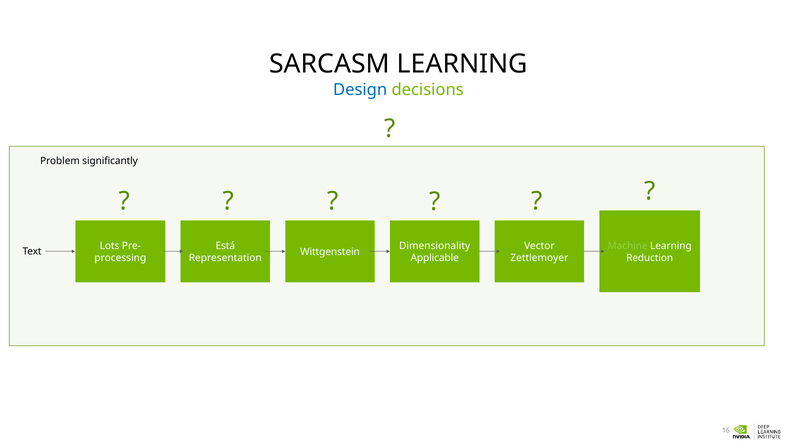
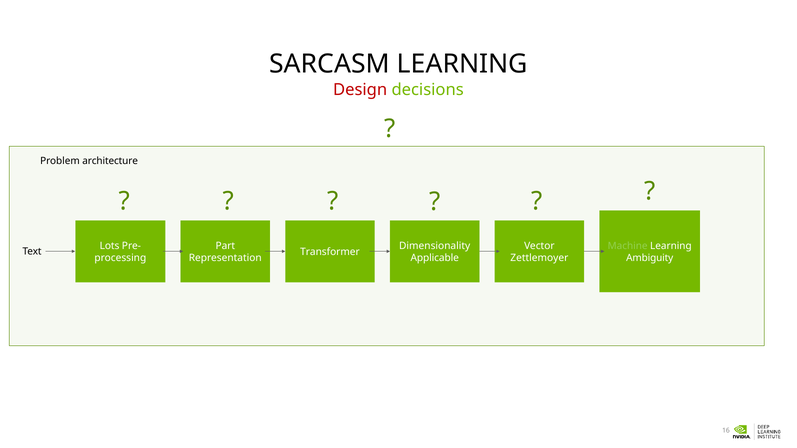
Design colour: blue -> red (360, 90)
significantly: significantly -> architecture (110, 161)
Está: Está -> Part (225, 246)
Wittgenstein: Wittgenstein -> Transformer (330, 252)
Reduction: Reduction -> Ambiguity (650, 258)
